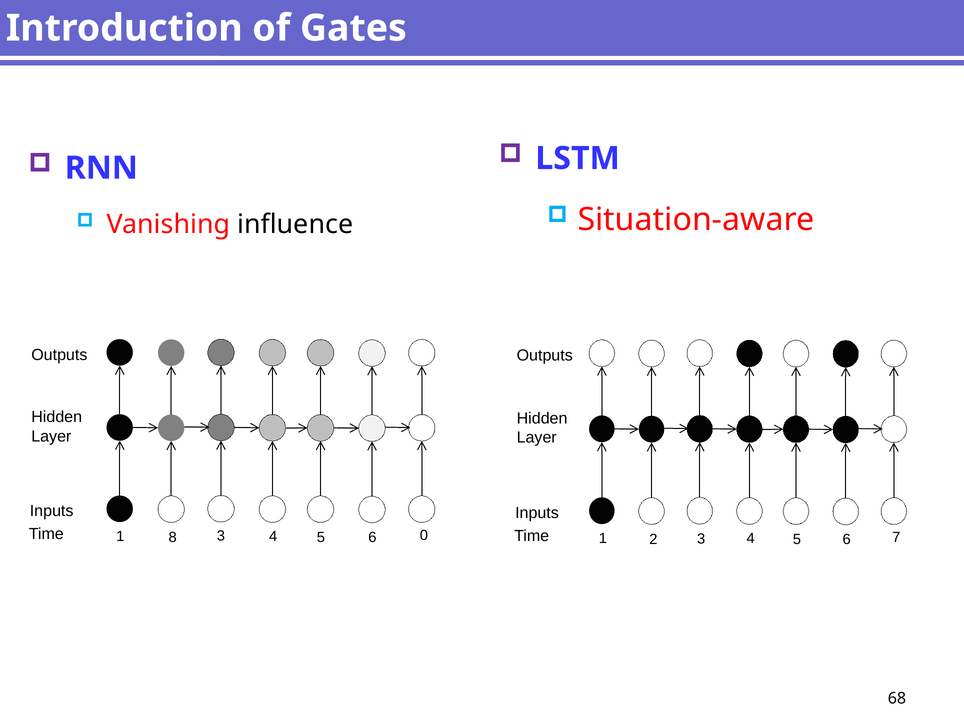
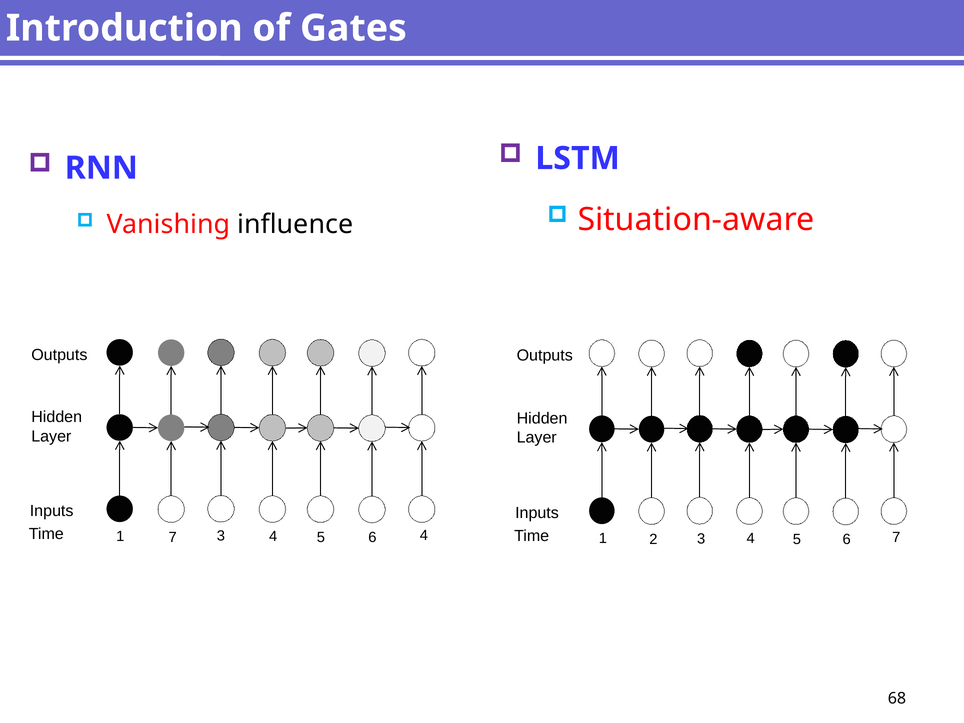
1 8: 8 -> 7 (173, 537)
6 0: 0 -> 4 (424, 535)
